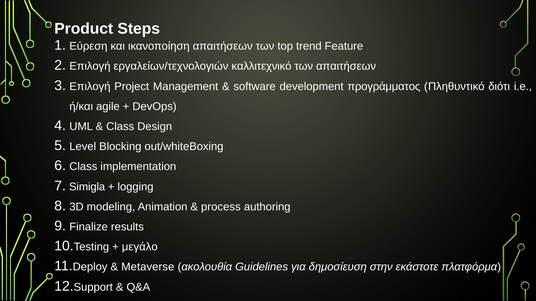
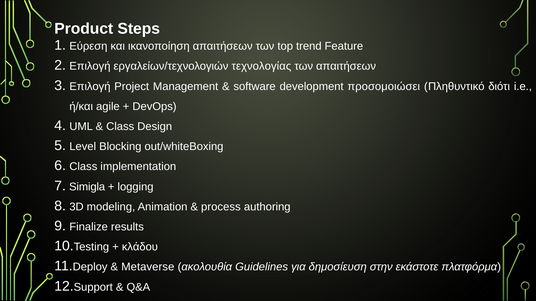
καλλιτεχνικό: καλλιτεχνικό -> τεχνολογίας (261, 66)
προγράμματος: προγράμματος -> προσομοιώσει (384, 86)
μεγάλο: μεγάλο -> κλάδου (140, 247)
